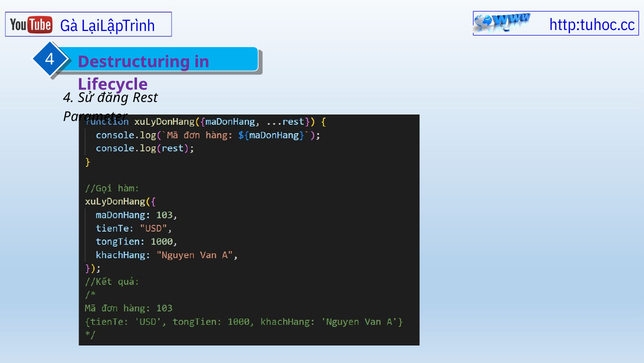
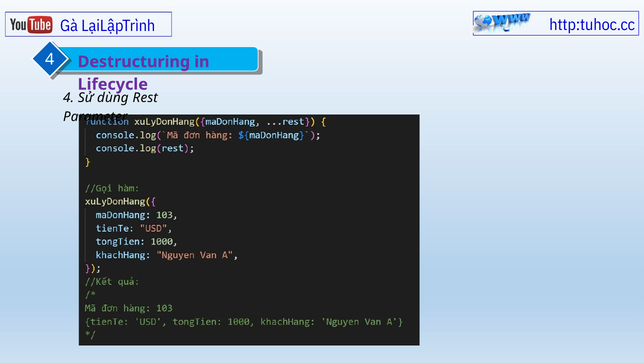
đăng: đăng -> dùng (113, 98)
